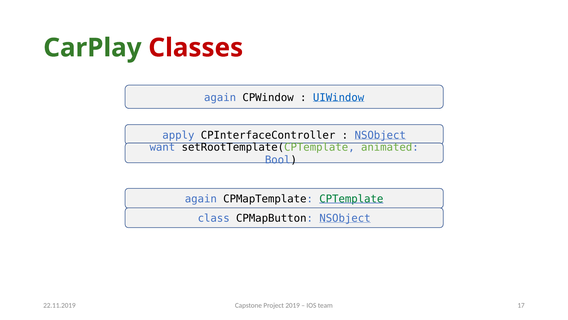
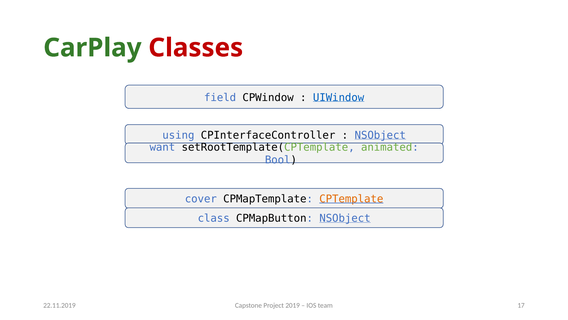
again: again -> field (220, 97)
apply: apply -> using (178, 135)
again: again -> cover (201, 199)
CPTemplate colour: green -> orange (351, 199)
